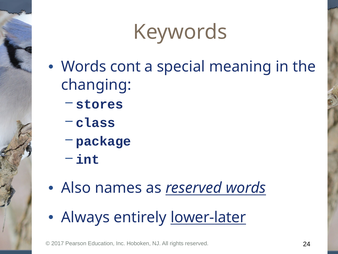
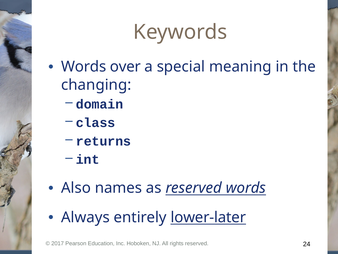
cont: cont -> over (125, 67)
stores: stores -> domain (100, 104)
package: package -> returns (103, 141)
